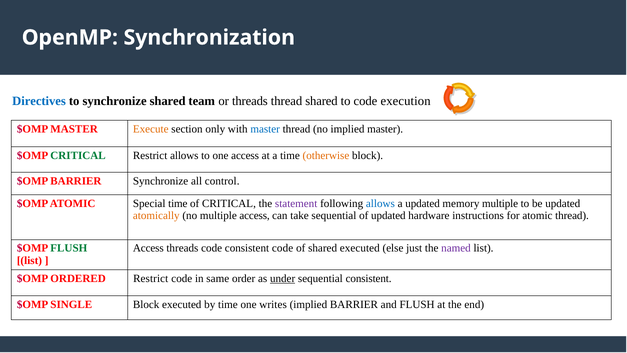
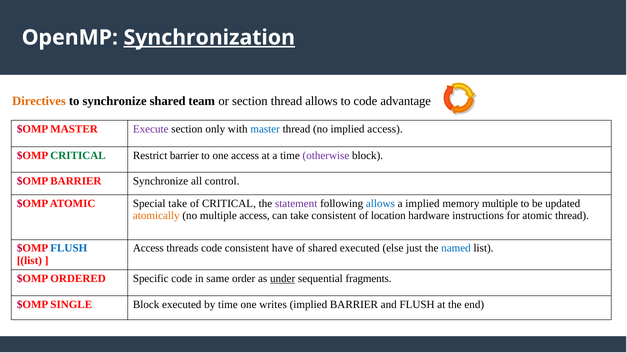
Synchronization underline: none -> present (209, 37)
Directives colour: blue -> orange (39, 101)
or threads: threads -> section (250, 101)
thread shared: shared -> allows (321, 101)
execution: execution -> advantage (406, 101)
Execute colour: orange -> purple (151, 129)
implied master: master -> access (385, 129)
Restrict allows: allows -> barrier (184, 155)
otherwise colour: orange -> purple (326, 155)
Special time: time -> take (178, 203)
a updated: updated -> implied (422, 203)
take sequential: sequential -> consistent (334, 216)
of updated: updated -> location (388, 216)
FLUSH colour: green -> blue (69, 248)
consistent code: code -> have (283, 248)
named colour: purple -> blue (456, 248)
ORDERED Restrict: Restrict -> Specific (151, 278)
sequential consistent: consistent -> fragments (369, 278)
